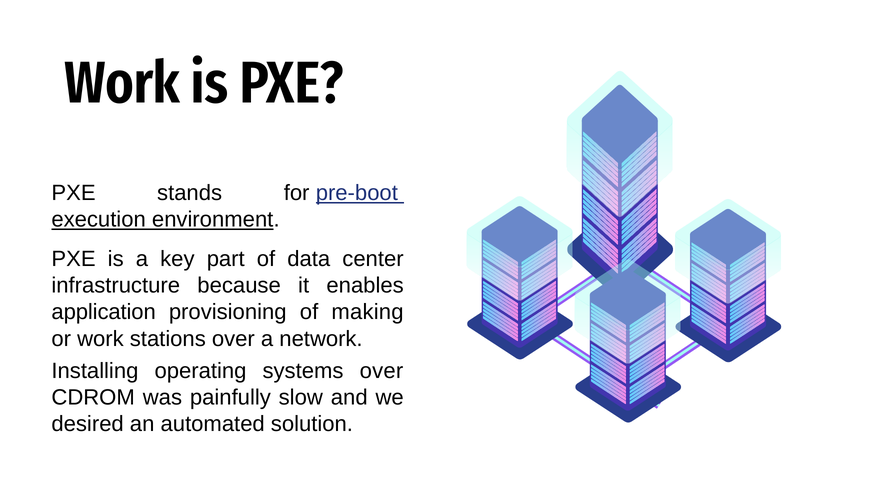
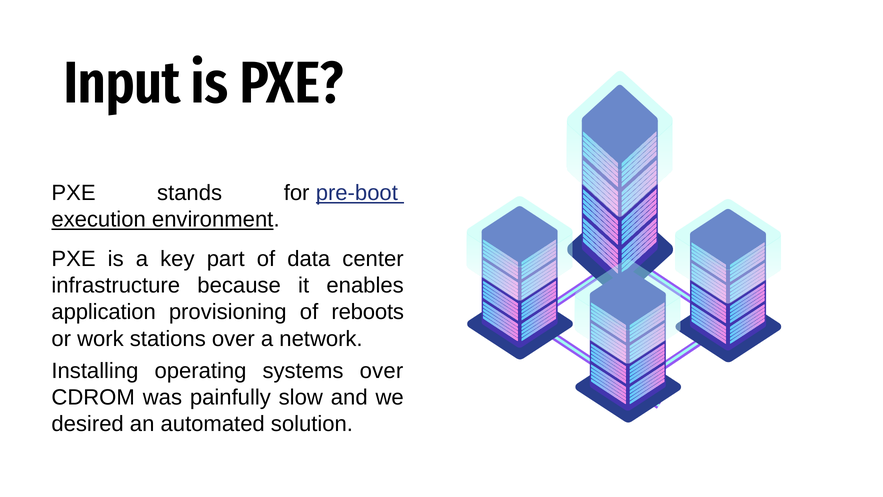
Work: Work -> Input (122, 83)
making: making -> reboots (368, 312)
